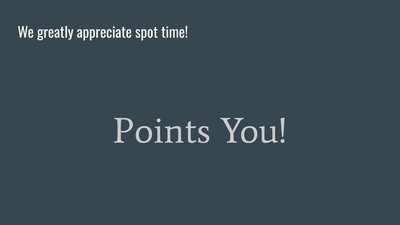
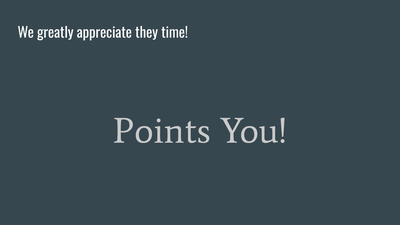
spot: spot -> they (147, 33)
